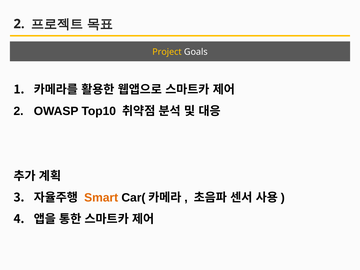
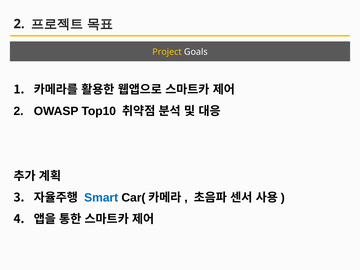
Smart colour: orange -> blue (101, 198)
